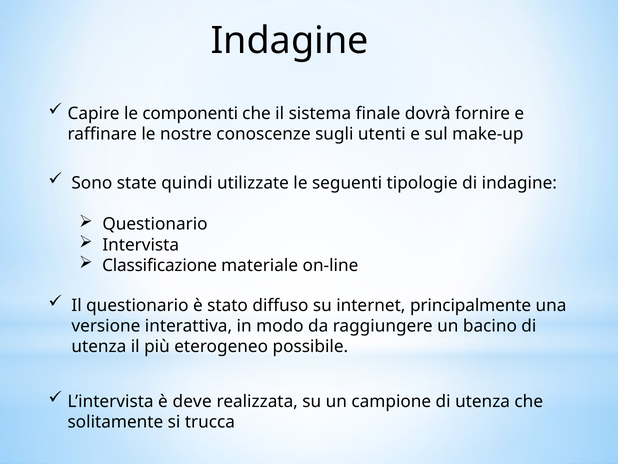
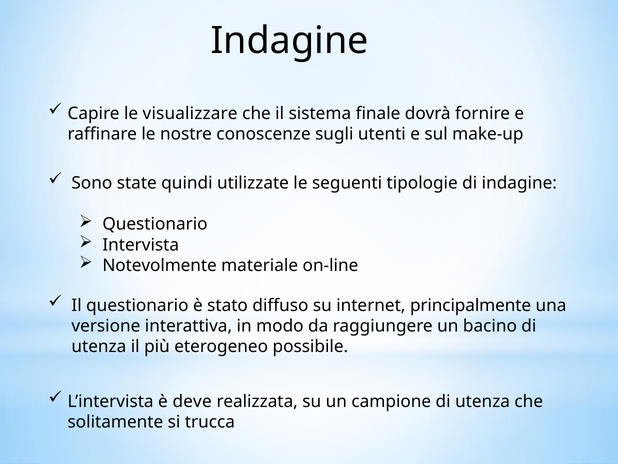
componenti: componenti -> visualizzare (190, 113)
Classificazione: Classificazione -> Notevolmente (160, 265)
